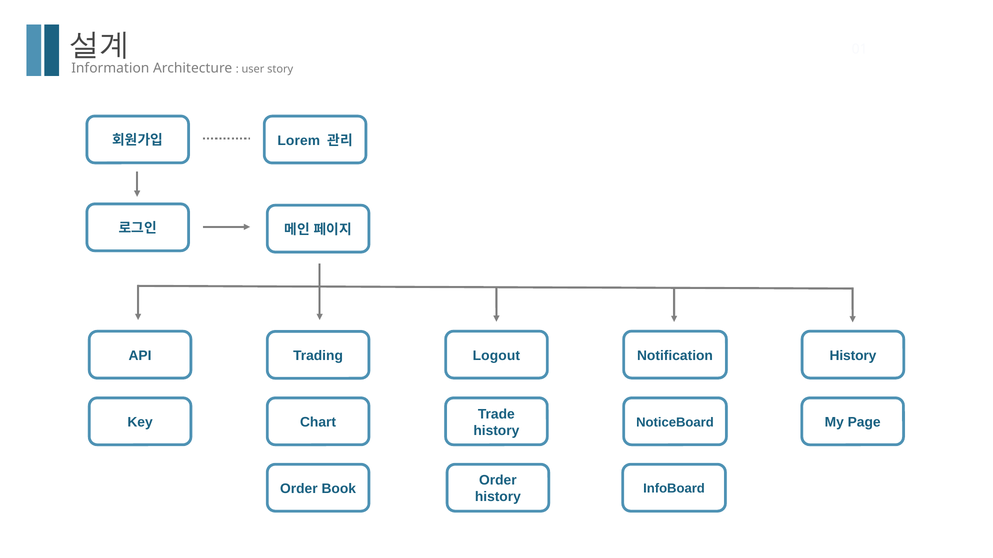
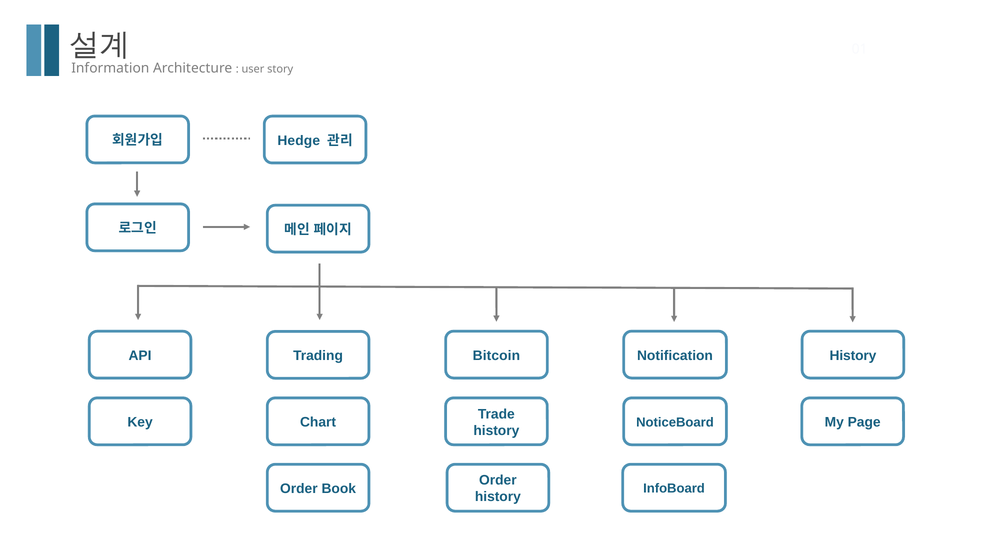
Lorem: Lorem -> Hedge (299, 141)
Logout: Logout -> Bitcoin (496, 356)
